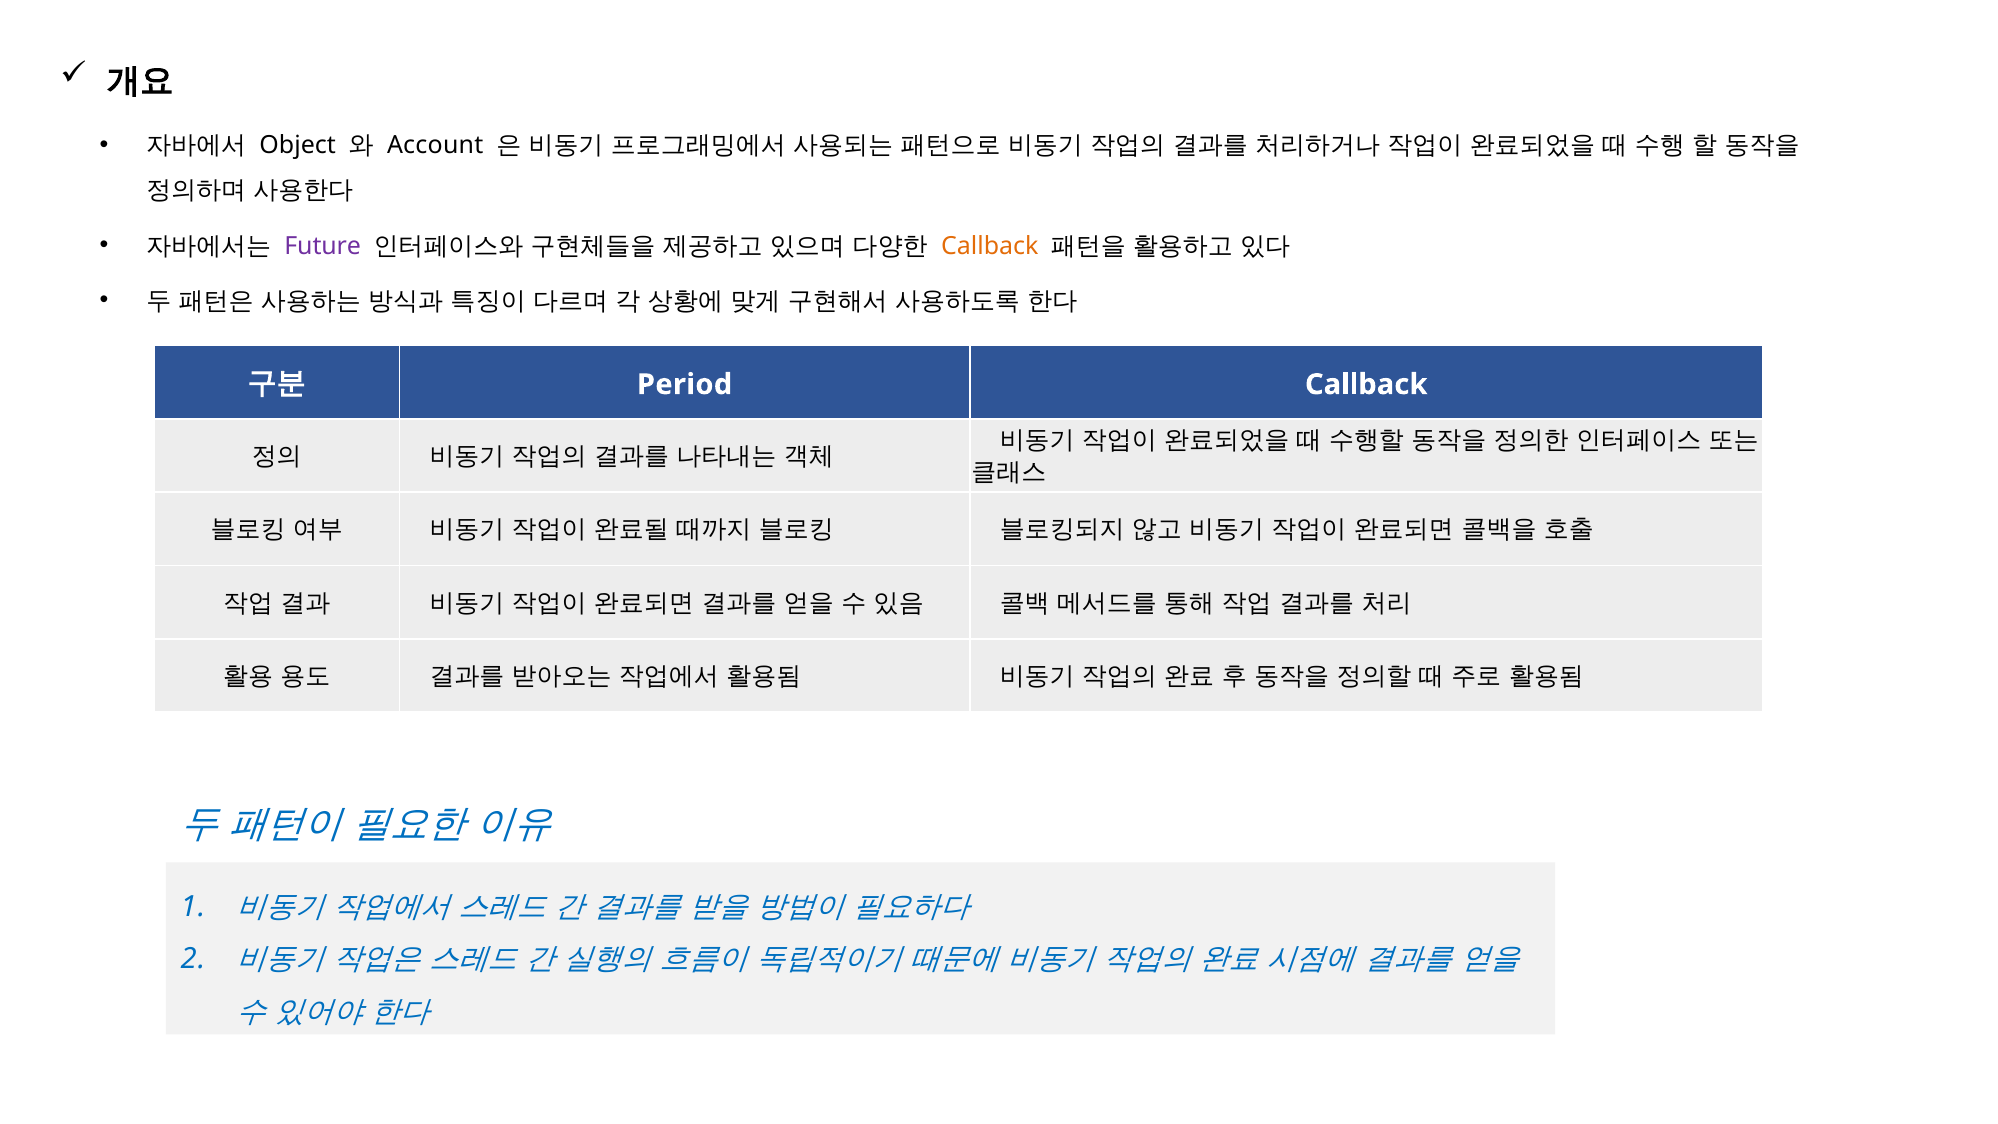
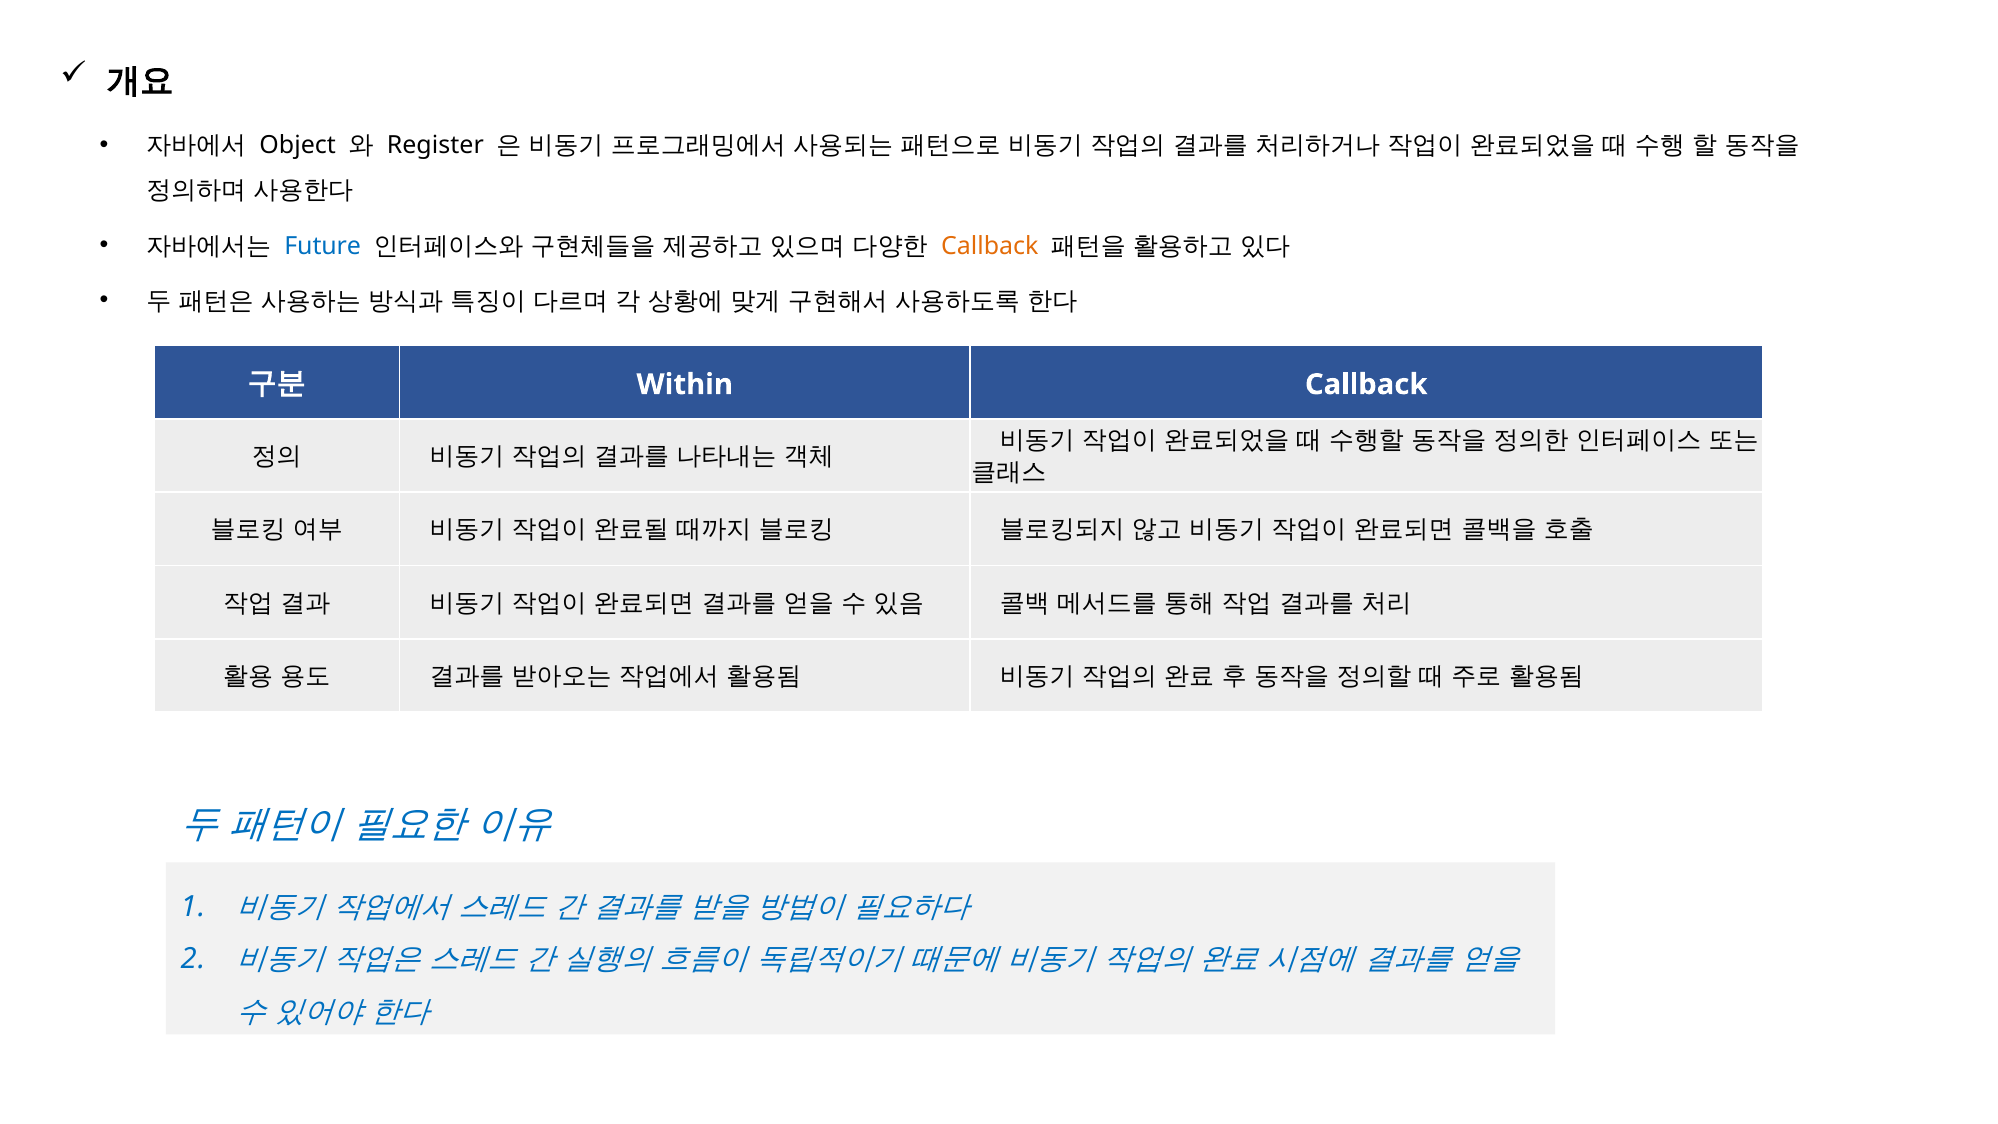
Account: Account -> Register (435, 145)
Future colour: purple -> blue (323, 246)
Period: Period -> Within (685, 384)
